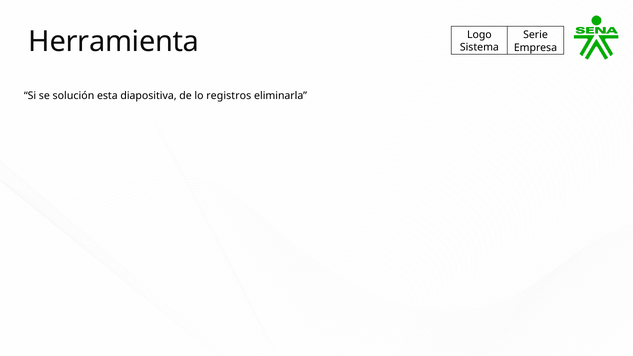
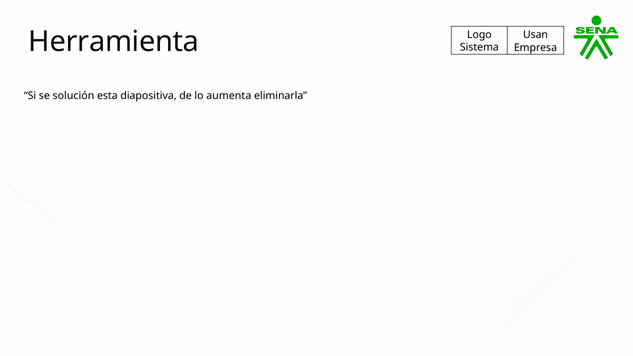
Serie: Serie -> Usan (536, 35)
registros: registros -> aumenta (229, 96)
